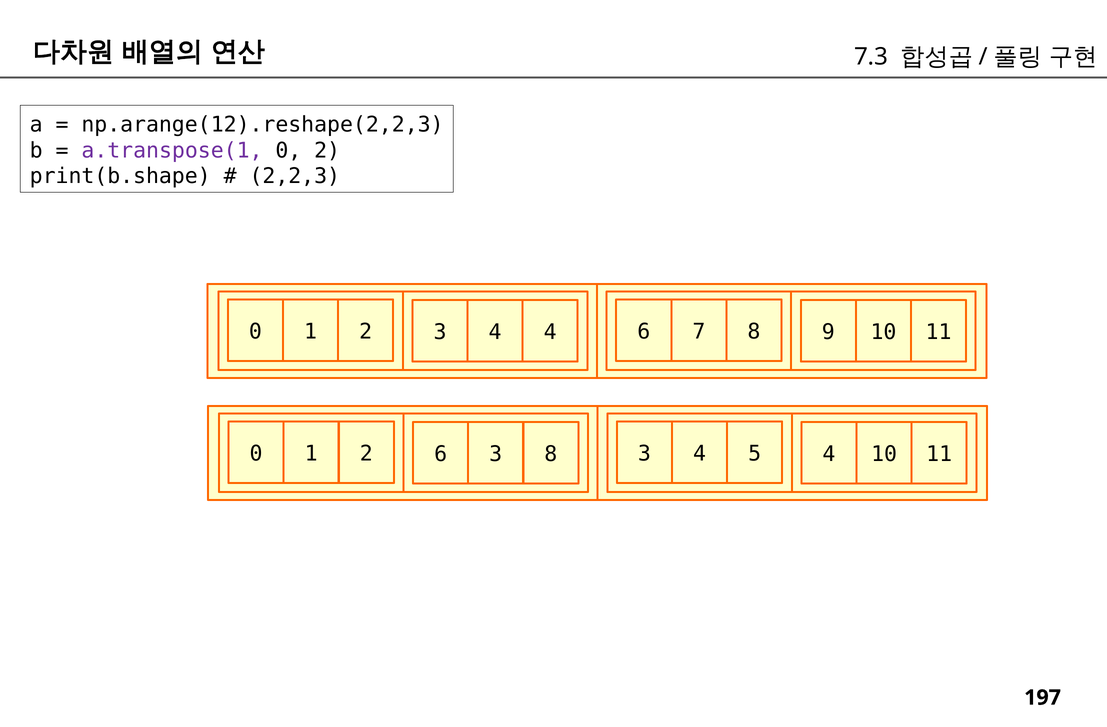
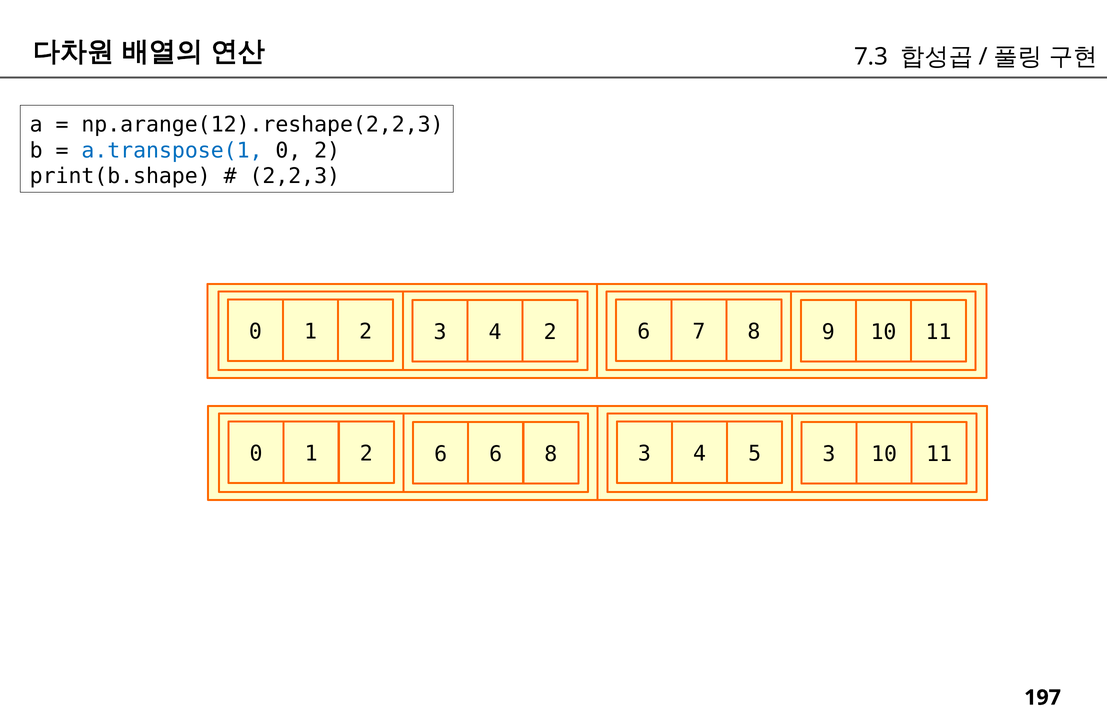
a.transpose(1 colour: purple -> blue (172, 150)
4 4: 4 -> 2 (550, 332)
6 3: 3 -> 6 (496, 454)
5 4: 4 -> 3 (829, 454)
